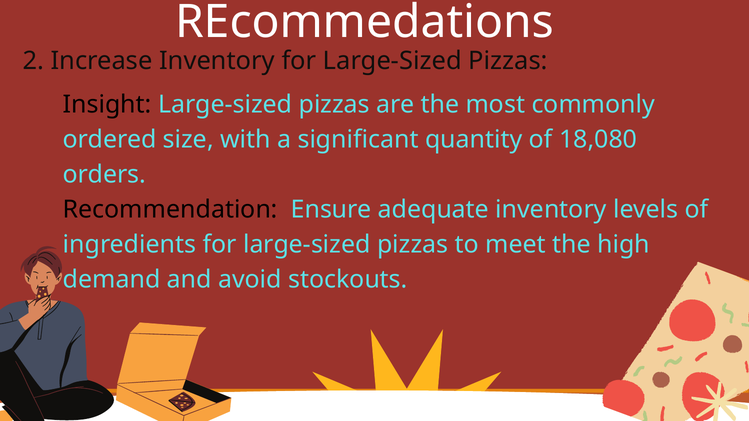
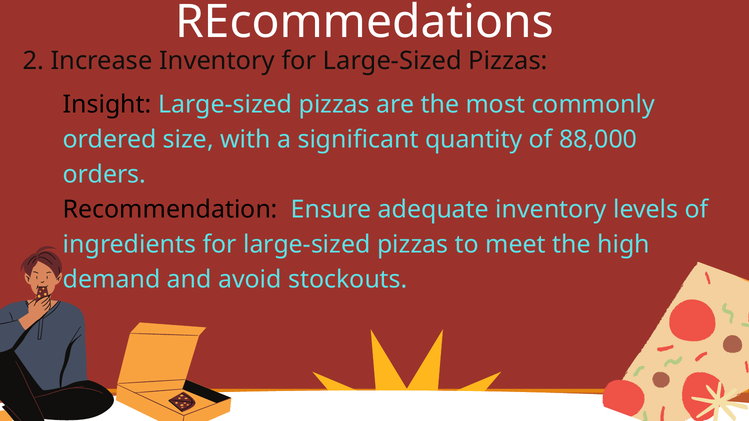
18,080: 18,080 -> 88,000 (598, 140)
